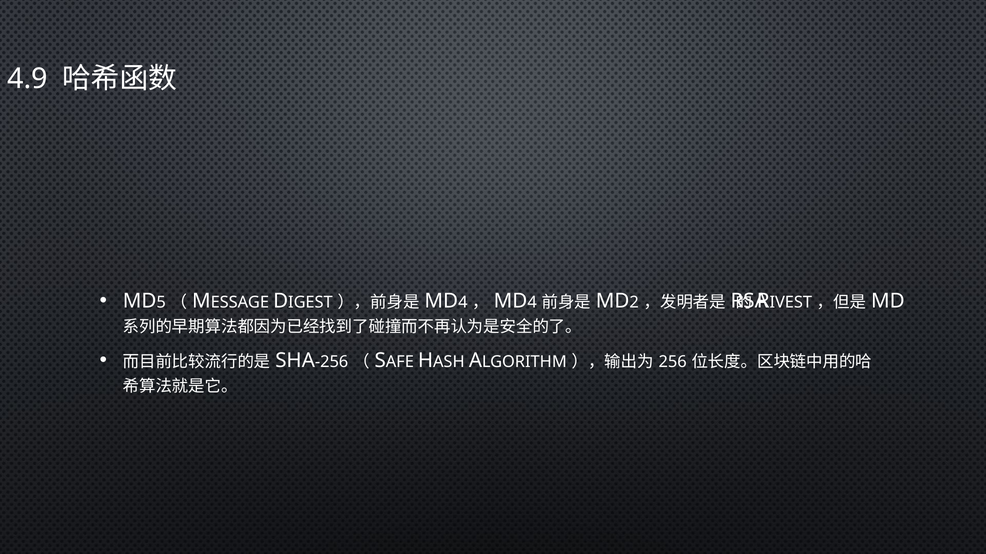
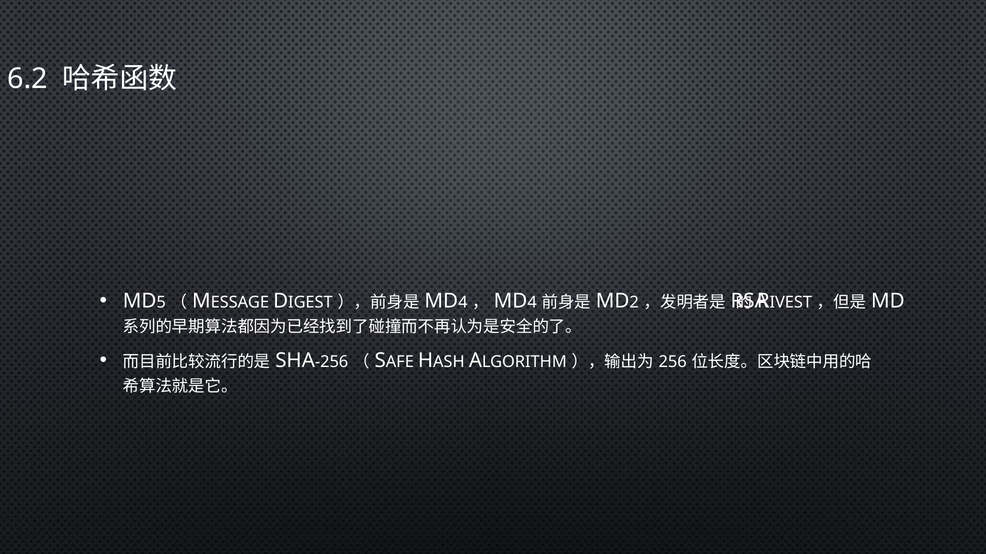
4.9: 4.9 -> 6.2 (28, 79)
